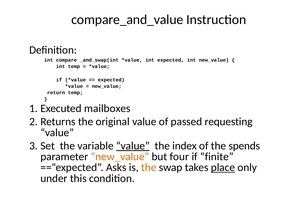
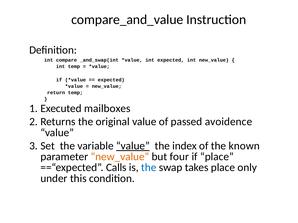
requesting: requesting -> avoidence (229, 122)
spends: spends -> known (244, 146)
if finite: finite -> place (217, 157)
Asks: Asks -> Calls (116, 168)
the colour: orange -> blue (149, 168)
place underline: present -> none (223, 168)
